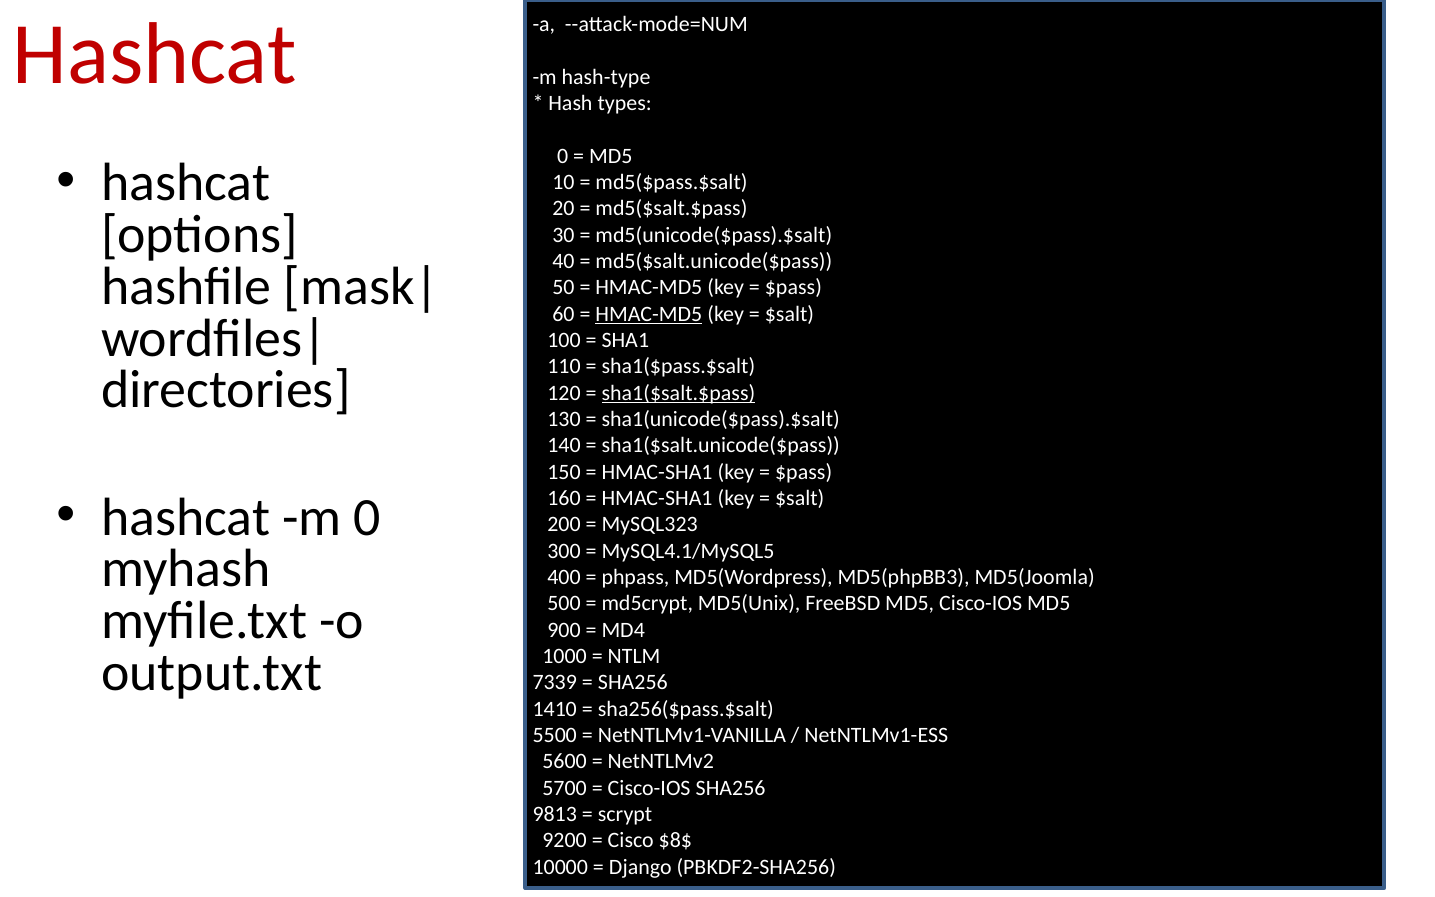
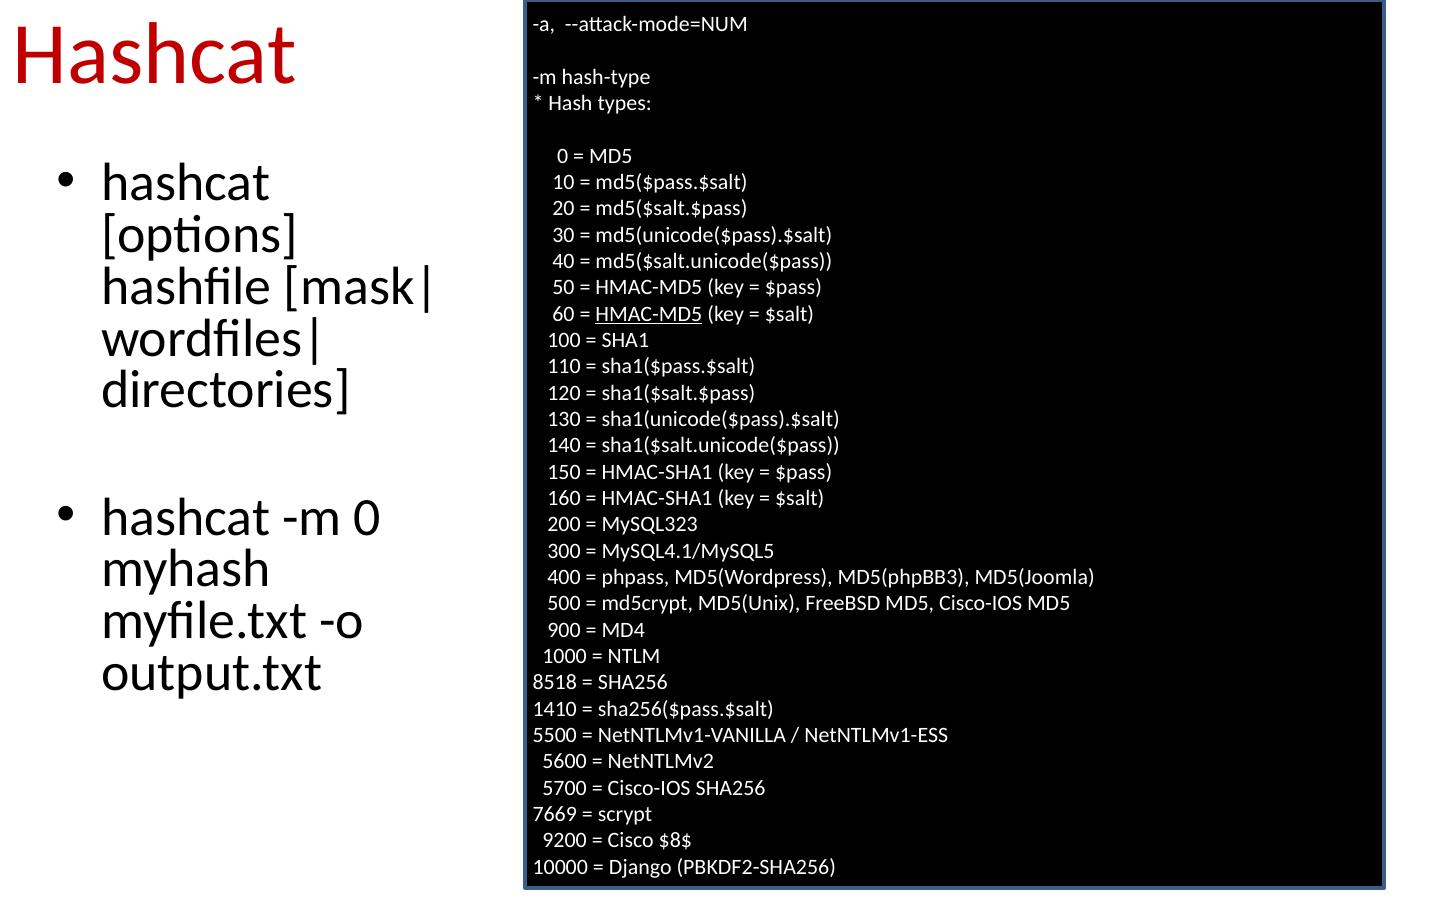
sha1($salt.$pass underline: present -> none (678, 393)
7339: 7339 -> 8518 (555, 682)
9813: 9813 -> 7669 (555, 814)
